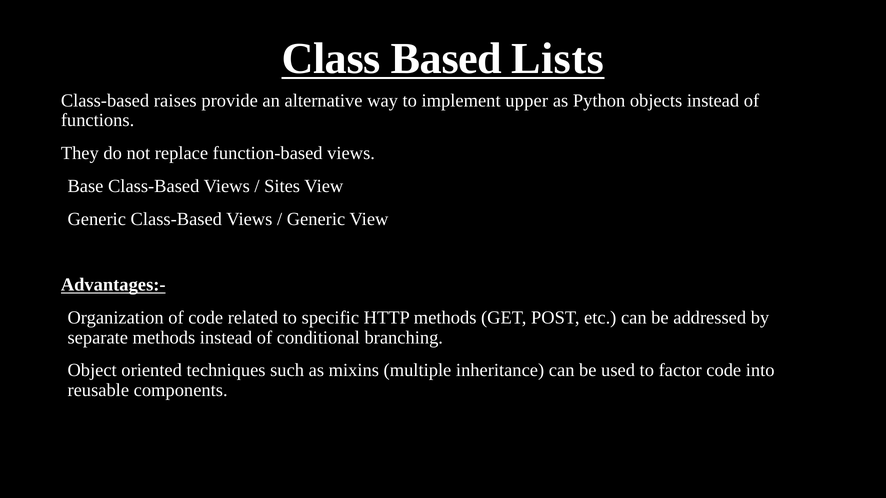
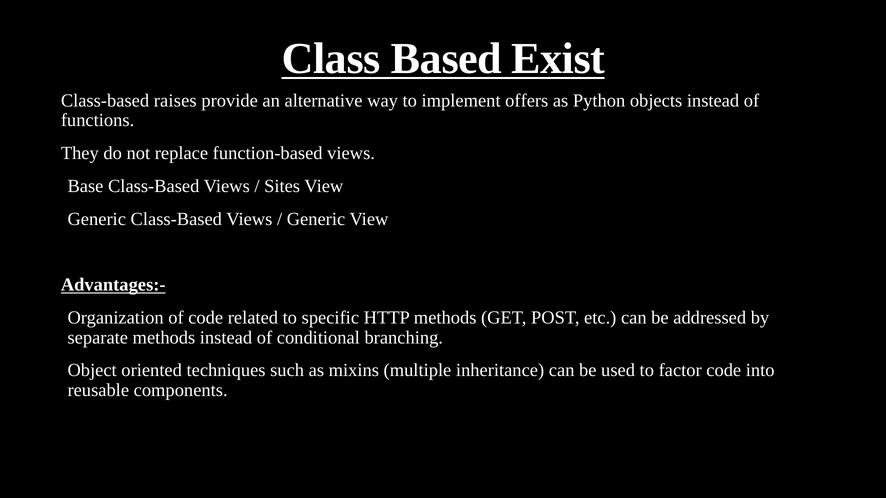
Lists: Lists -> Exist (558, 59)
upper: upper -> offers (527, 101)
